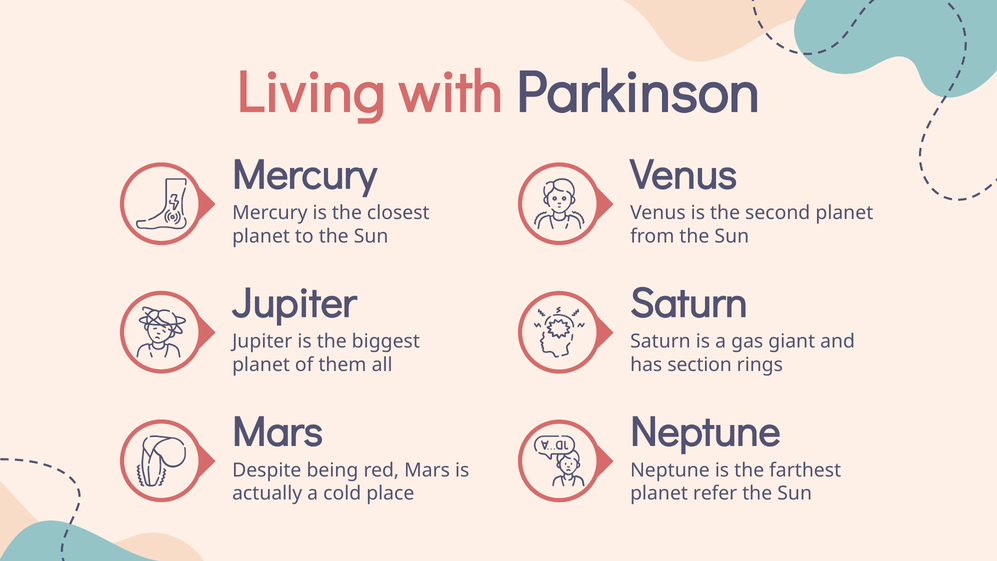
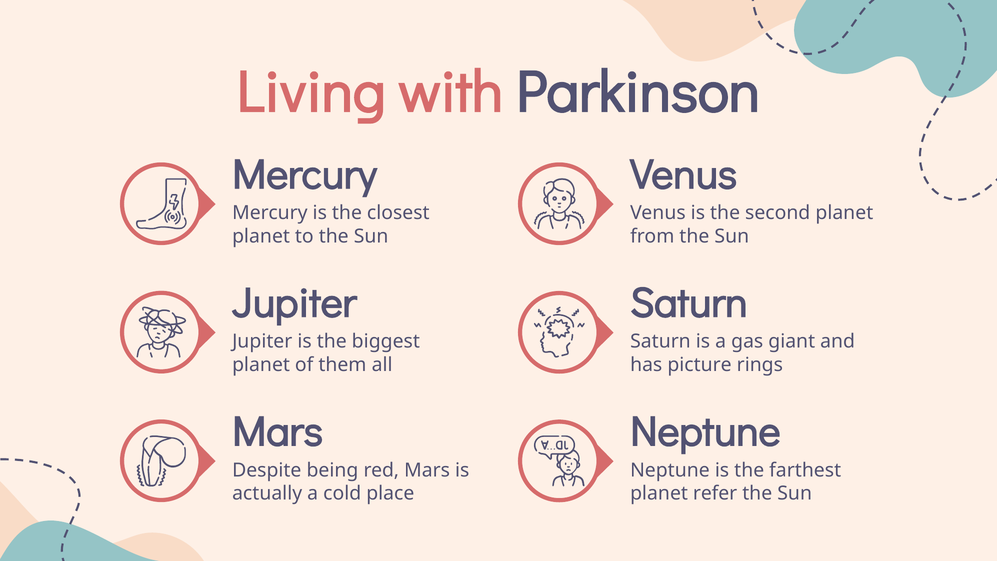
section: section -> picture (700, 365)
